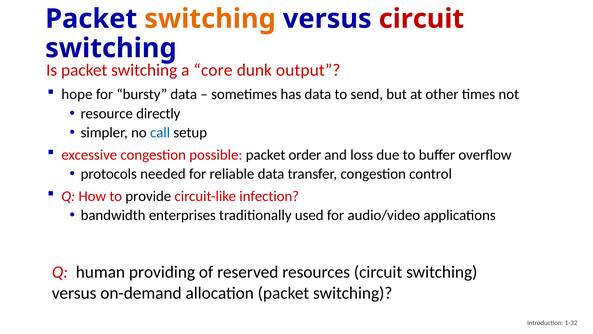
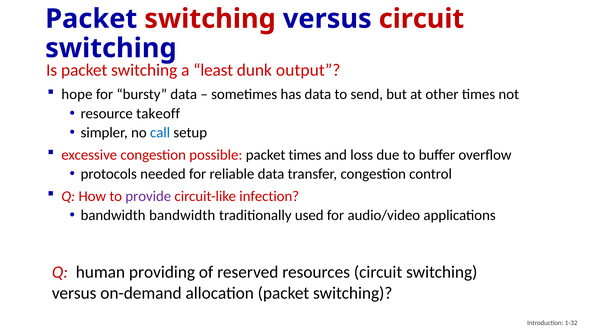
switching colour: orange -> red (210, 19)
core: core -> least (213, 70)
directly: directly -> takeoff (158, 113)
packet order: order -> times (305, 155)
provide colour: black -> purple (148, 196)
bandwidth enterprises: enterprises -> bandwidth (182, 215)
